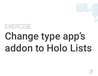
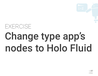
addon: addon -> nodes (19, 48)
Lists: Lists -> Fluid (81, 48)
